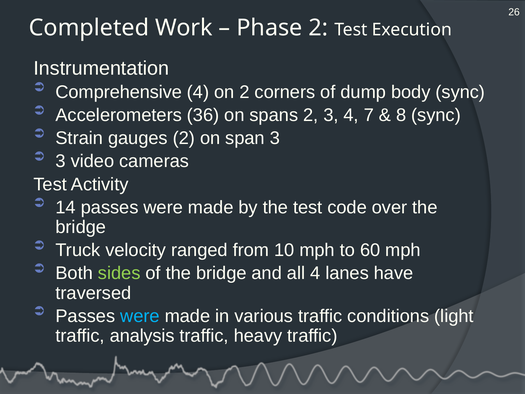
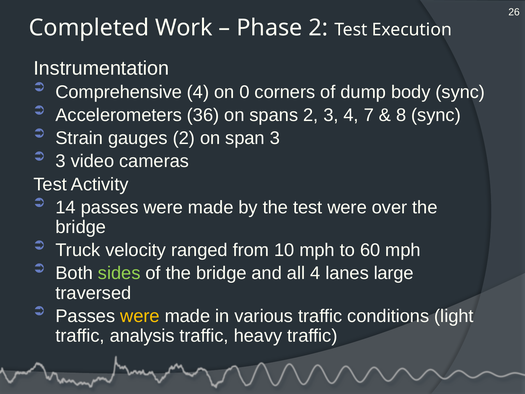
on 2: 2 -> 0 (245, 92)
test code: code -> were (347, 207)
have: have -> large (394, 273)
were colour: light blue -> yellow (140, 316)
